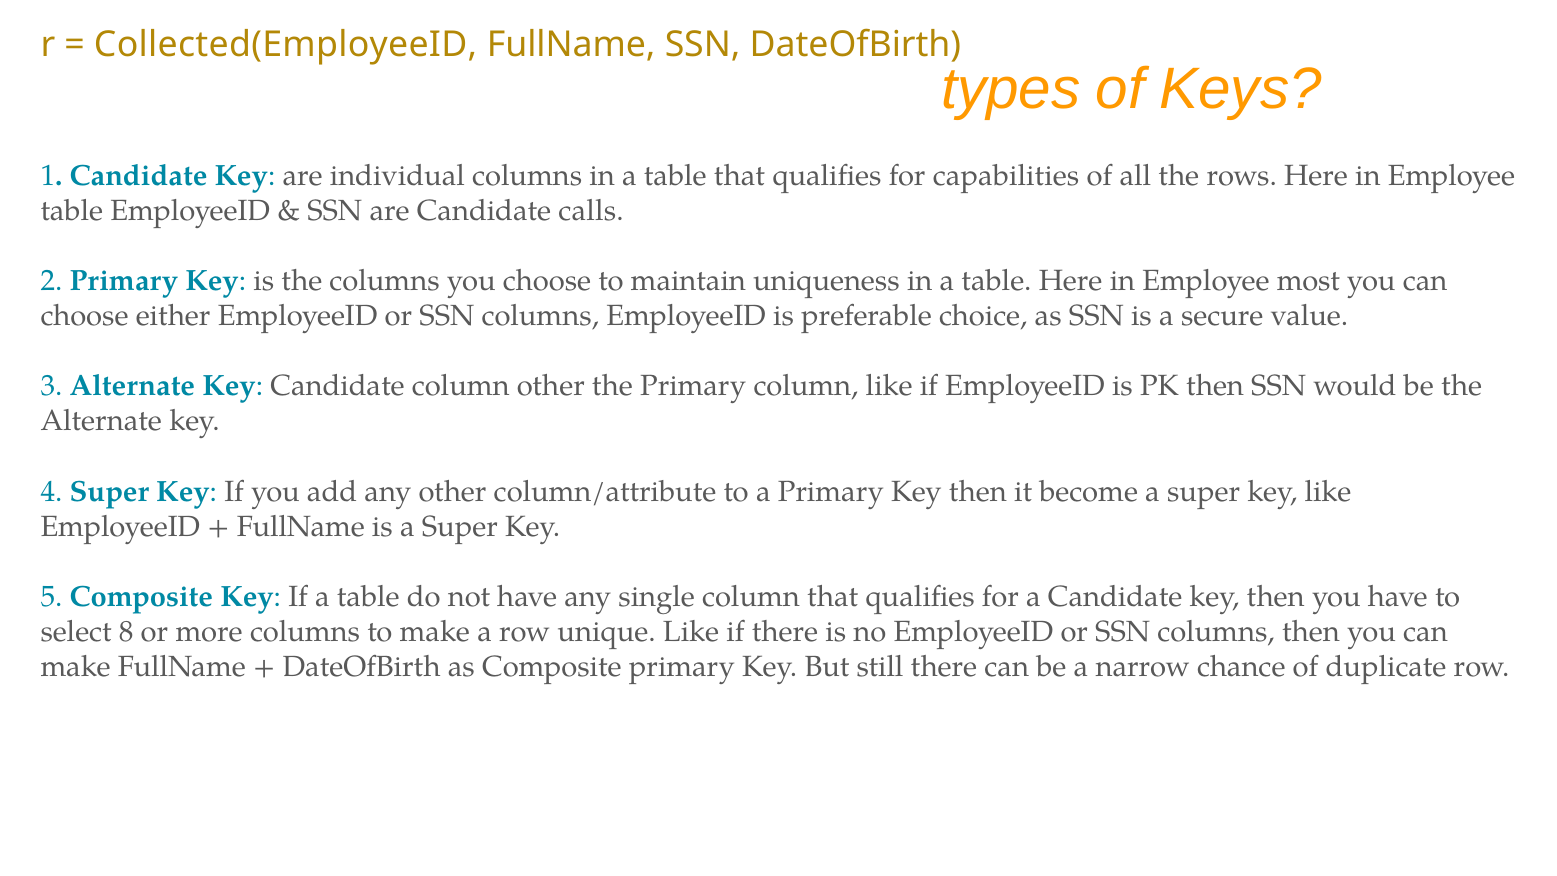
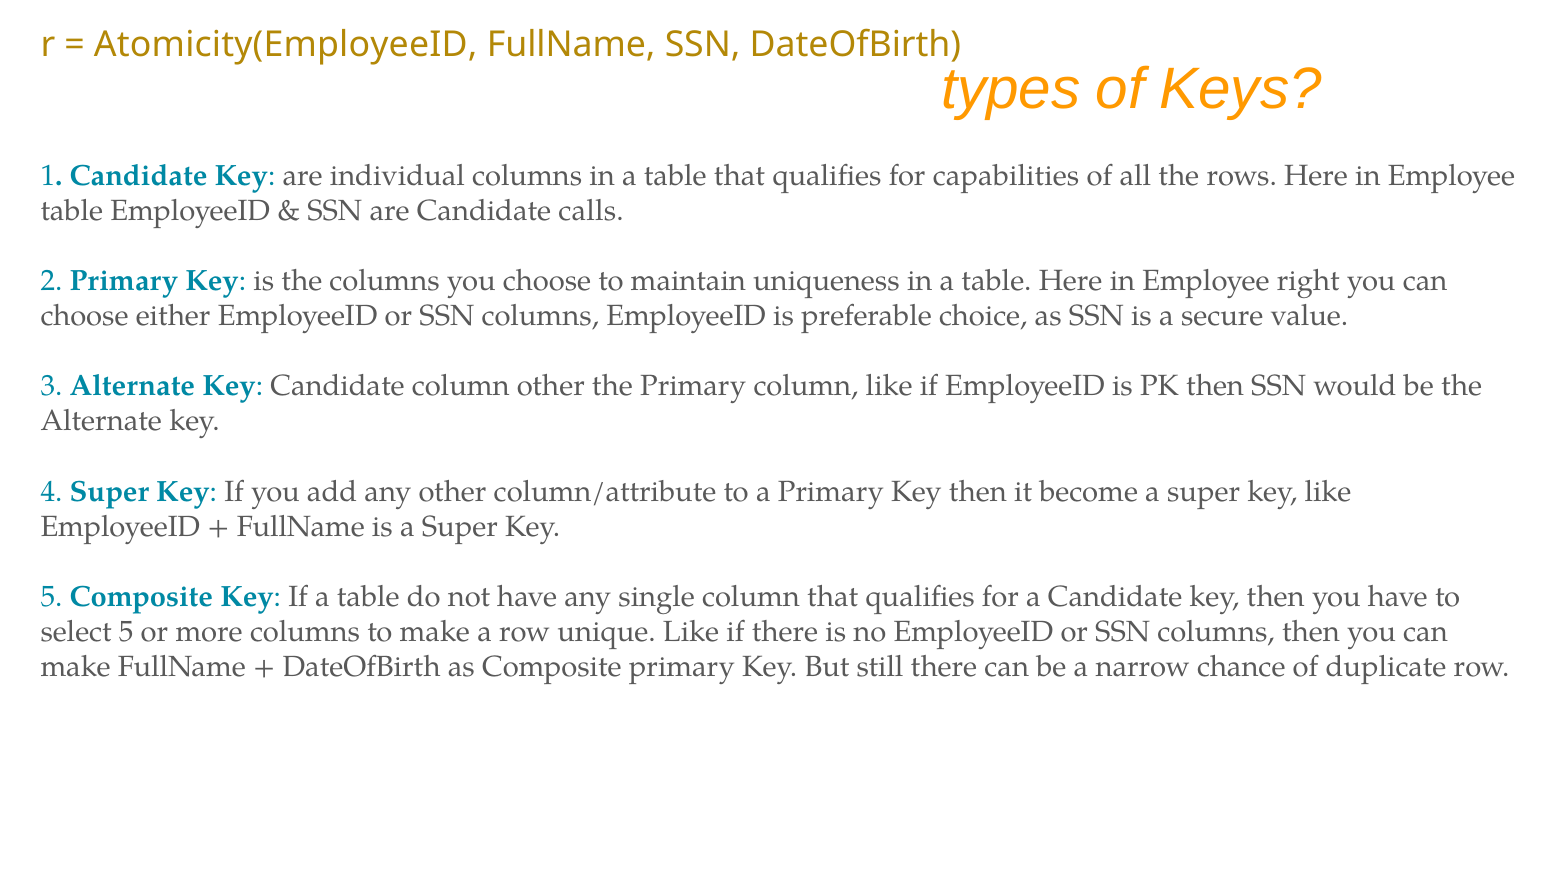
Collected(EmployeeID: Collected(EmployeeID -> Atomicity(EmployeeID (286, 45)
most: most -> right (1308, 281)
select 8: 8 -> 5 (126, 631)
